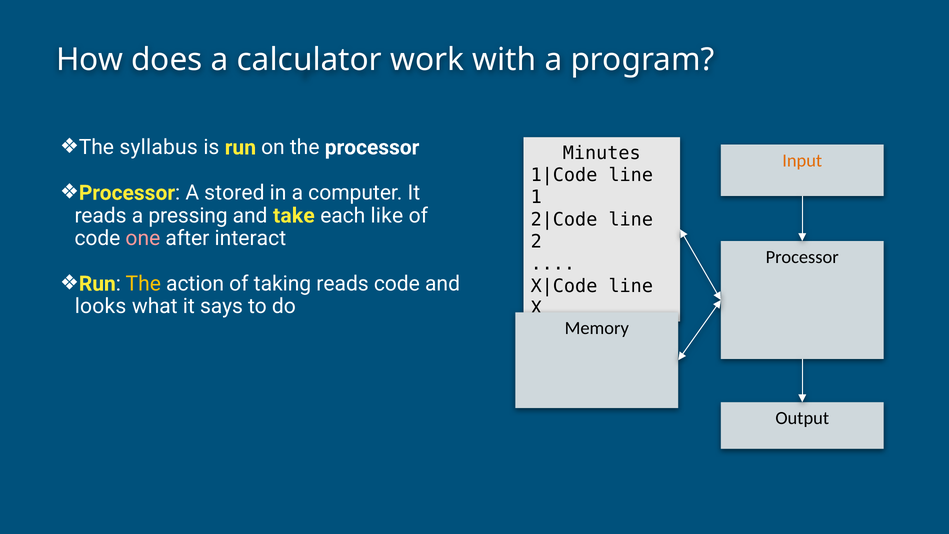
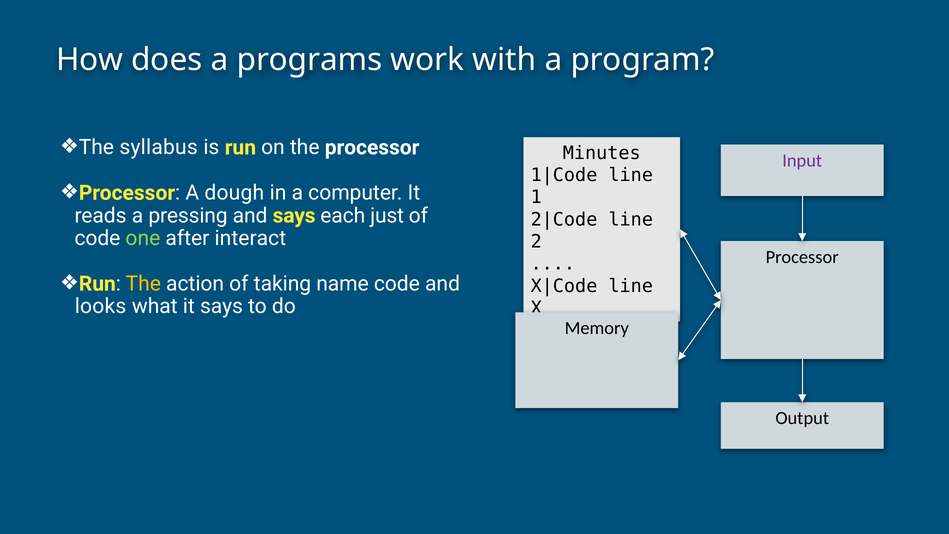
calculator: calculator -> programs (310, 60)
Input colour: orange -> purple (802, 160)
stored: stored -> dough (234, 193)
and take: take -> says (294, 216)
like: like -> just (387, 216)
one colour: pink -> light green (143, 238)
taking reads: reads -> name (343, 284)
